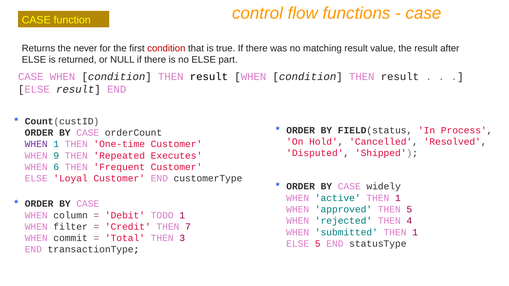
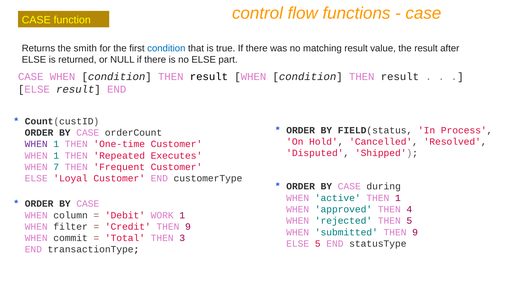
never: never -> smith (85, 48)
condition colour: red -> blue (166, 48)
9: 9 -> 1 (56, 156)
6: 6 -> 7 (56, 167)
widely: widely -> during (384, 187)
THEN 5: 5 -> 4 (409, 210)
TODO: TODO -> WORK (162, 215)
THEN 4: 4 -> 5 (409, 221)
Credit THEN 7: 7 -> 9 (188, 227)
submitted THEN 1: 1 -> 9 (415, 233)
